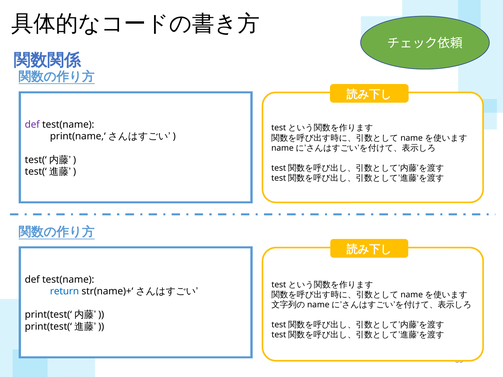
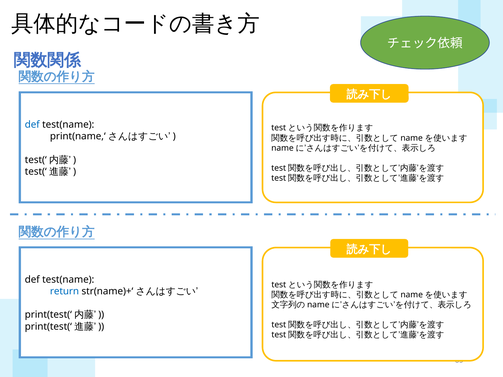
def colour: purple -> blue (32, 125)
